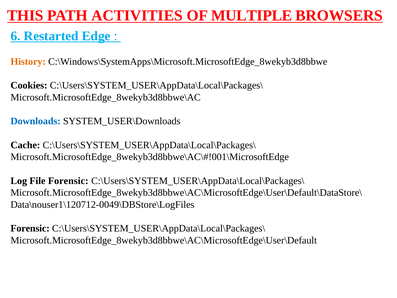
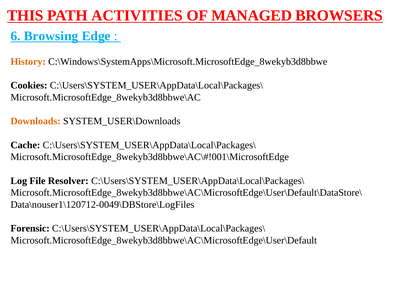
MULTIPLE: MULTIPLE -> MANAGED (252, 16)
Restarted: Restarted -> Browsing (51, 36)
Downloads colour: blue -> orange (36, 121)
File Forensic: Forensic -> Resolver (68, 181)
